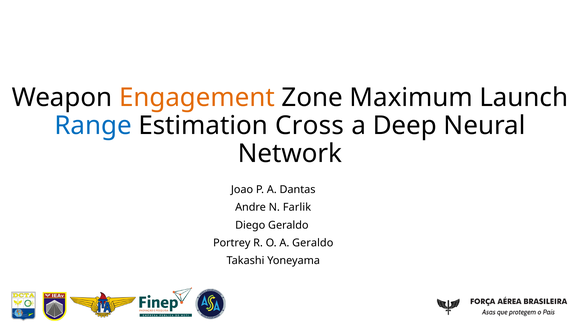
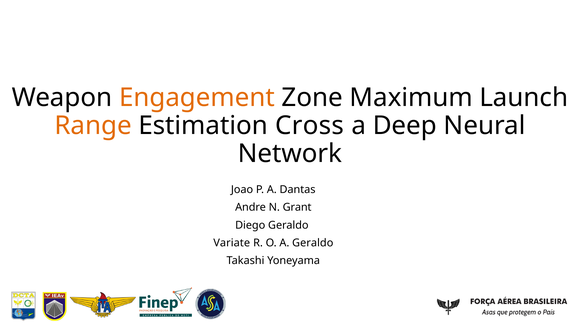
Range colour: blue -> orange (93, 126)
Farlik: Farlik -> Grant (297, 207)
Portrey: Portrey -> Variate (232, 243)
